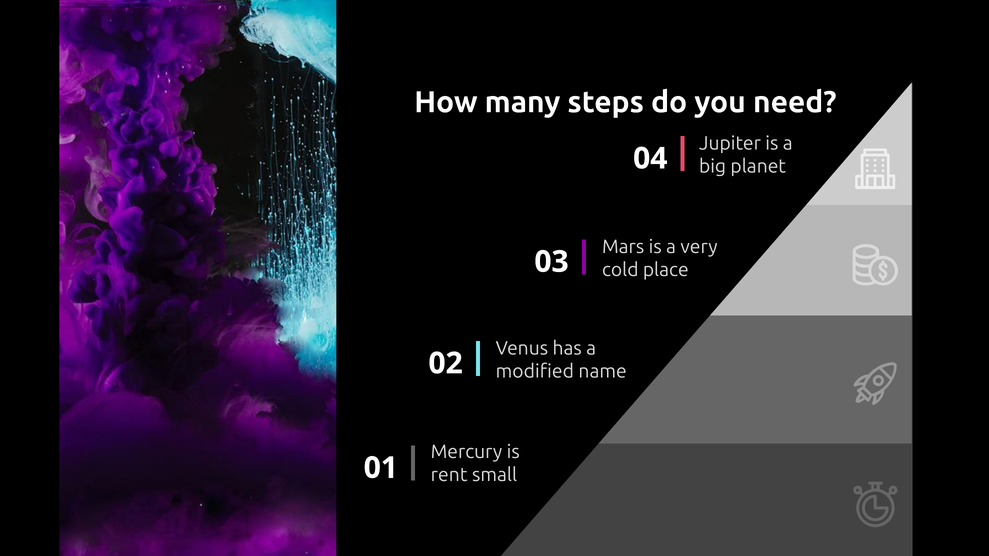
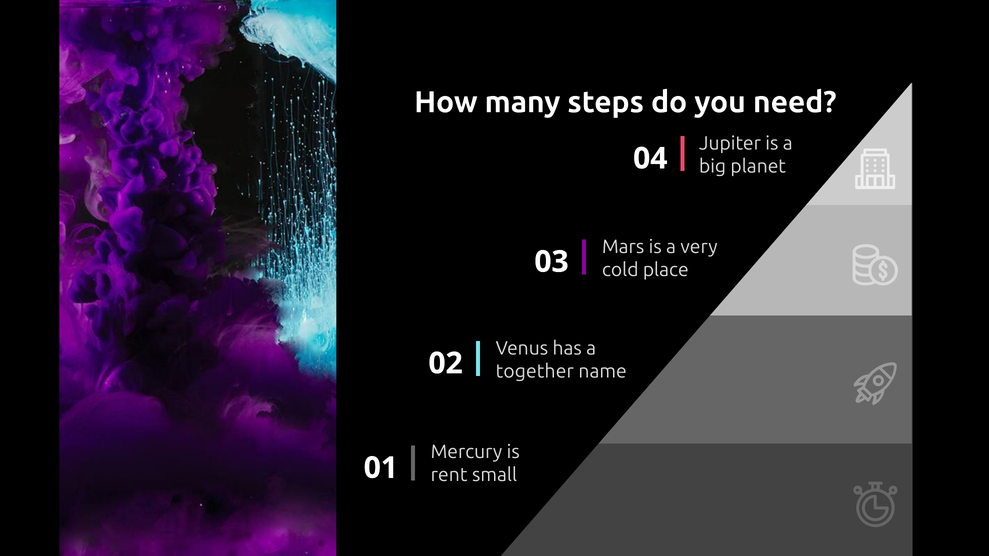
modified: modified -> together (535, 372)
